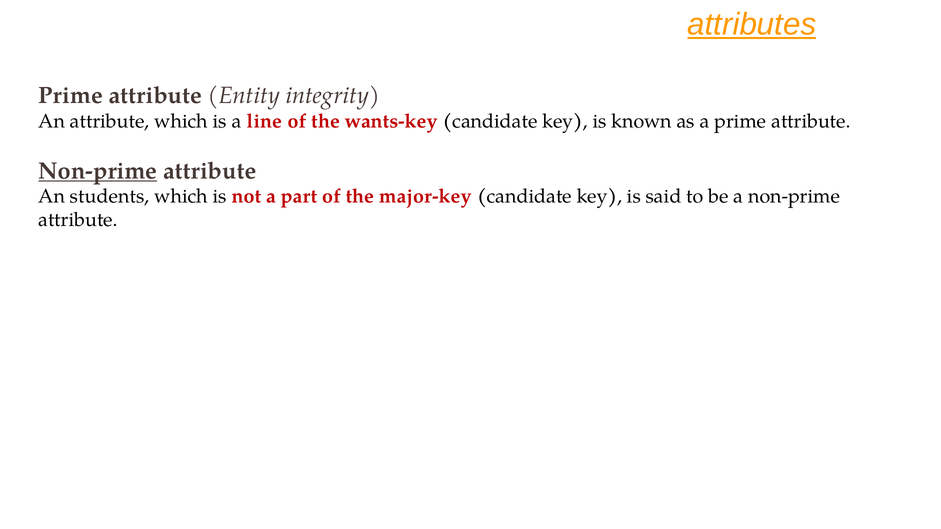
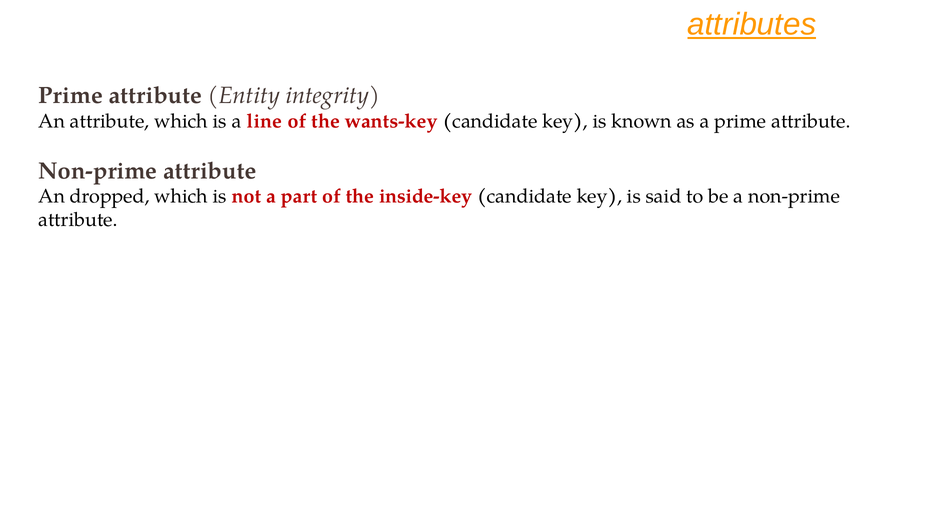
Non-prime underline: present -> none (98, 171)
students: students -> dropped (110, 197)
major-key: major-key -> inside-key (426, 197)
